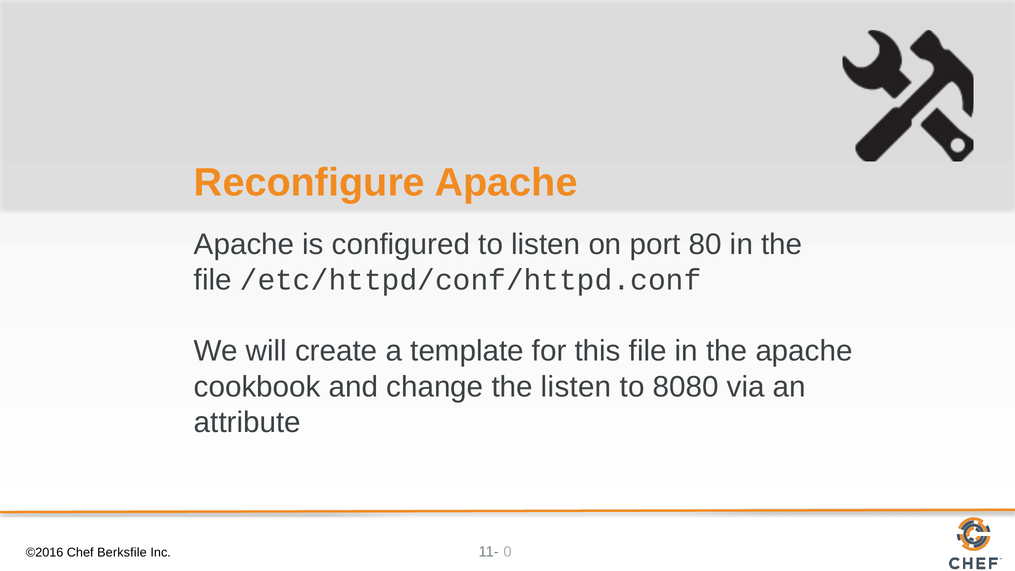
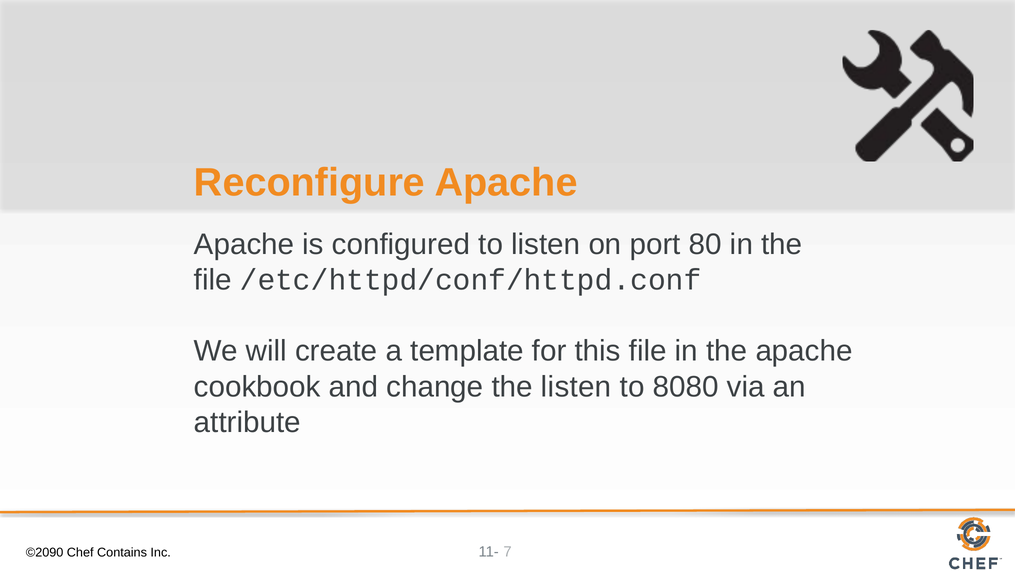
©2016: ©2016 -> ©2090 (45, 552)
Berksfile: Berksfile -> Contains (122, 552)
0: 0 -> 7 (508, 552)
